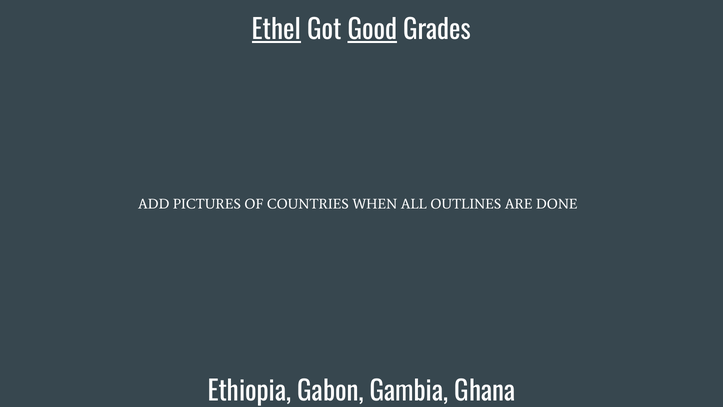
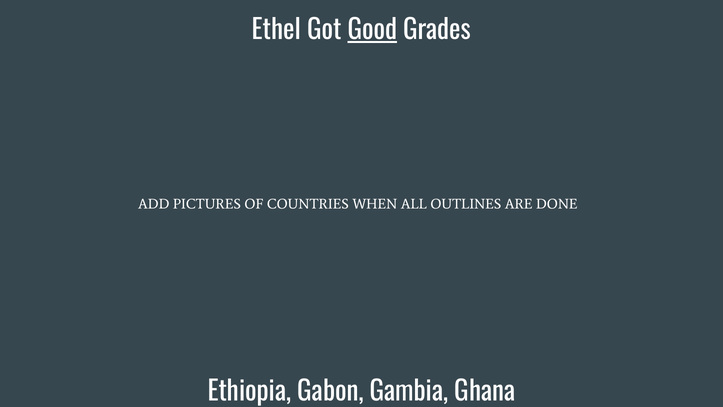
Ethel underline: present -> none (276, 30)
